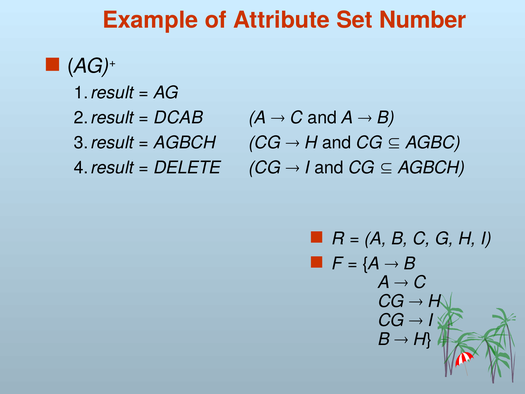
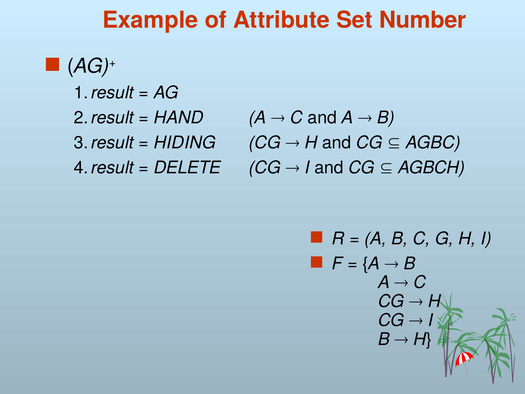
DCAB: DCAB -> HAND (179, 118)
AGBCH: AGBCH -> HIDING (185, 143)
